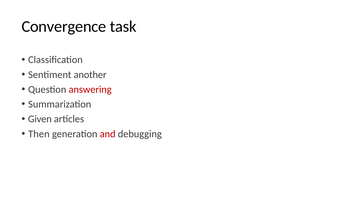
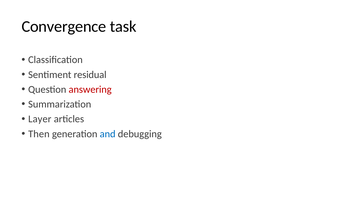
another: another -> residual (90, 75)
Given: Given -> Layer (40, 119)
and colour: red -> blue (108, 134)
